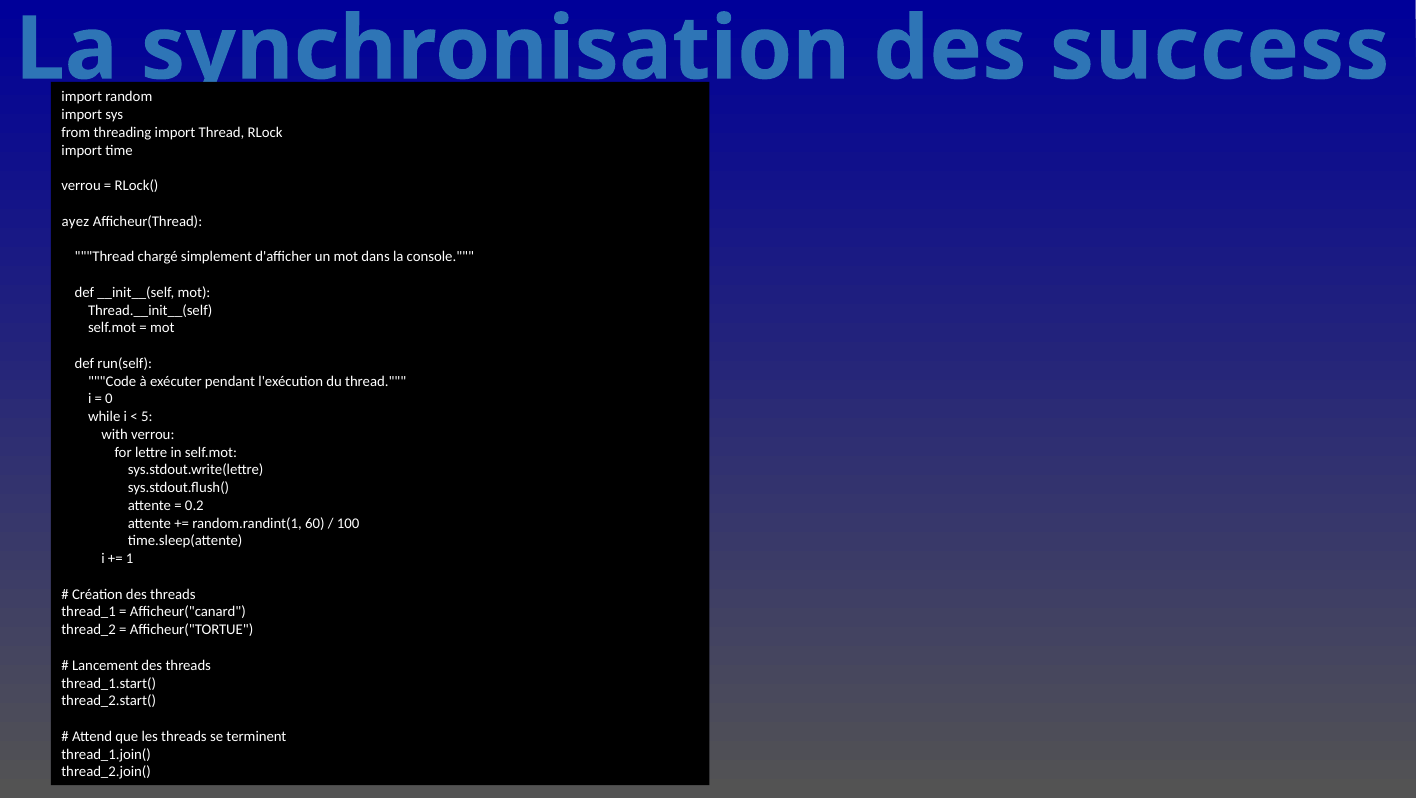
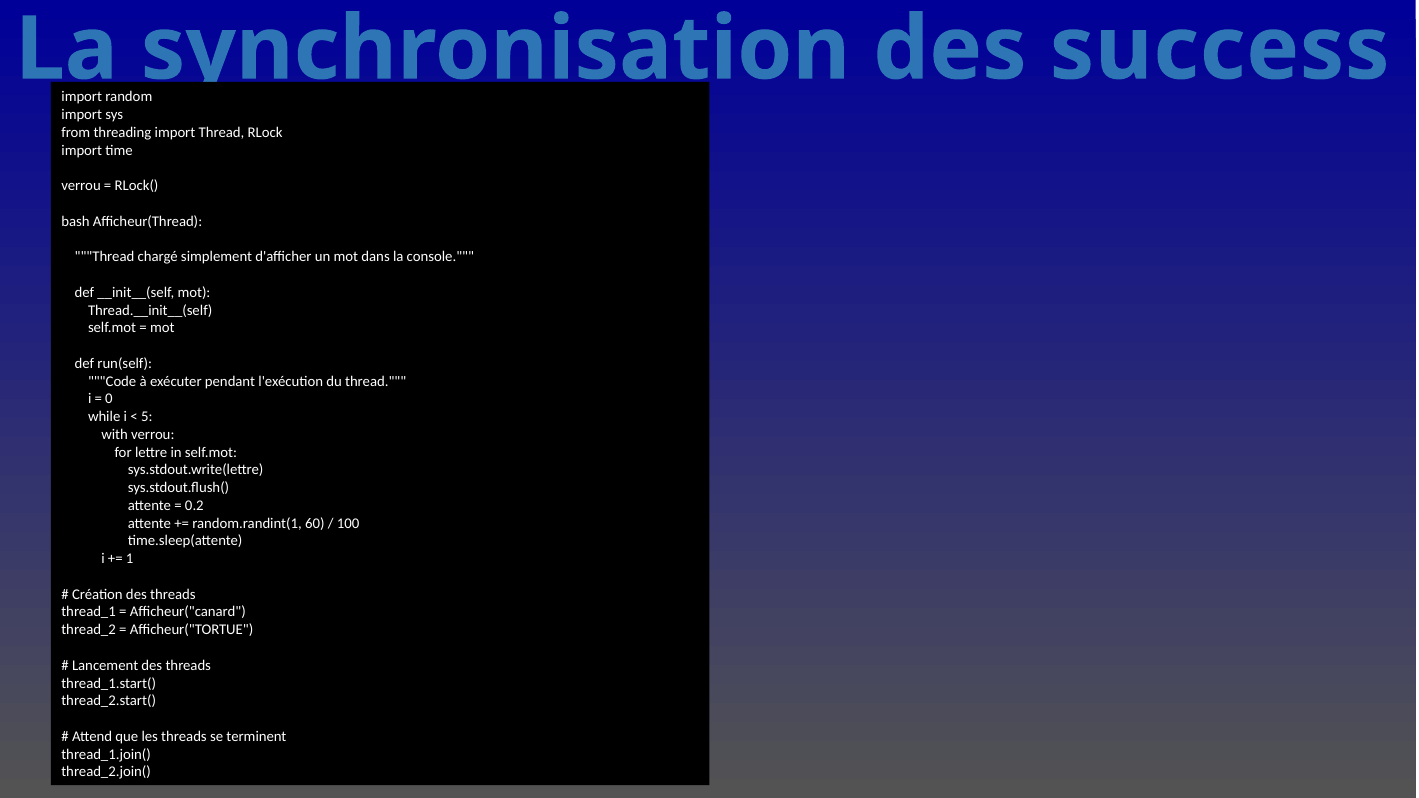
ayez: ayez -> bash (76, 221)
